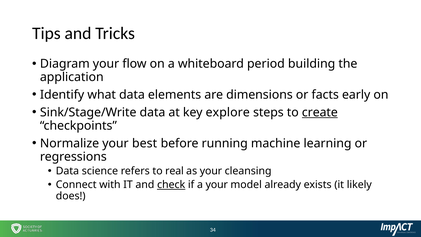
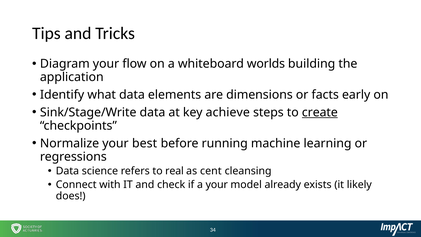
period: period -> worlds (266, 64)
explore: explore -> achieve (228, 112)
as your: your -> cent (211, 171)
check underline: present -> none (171, 185)
